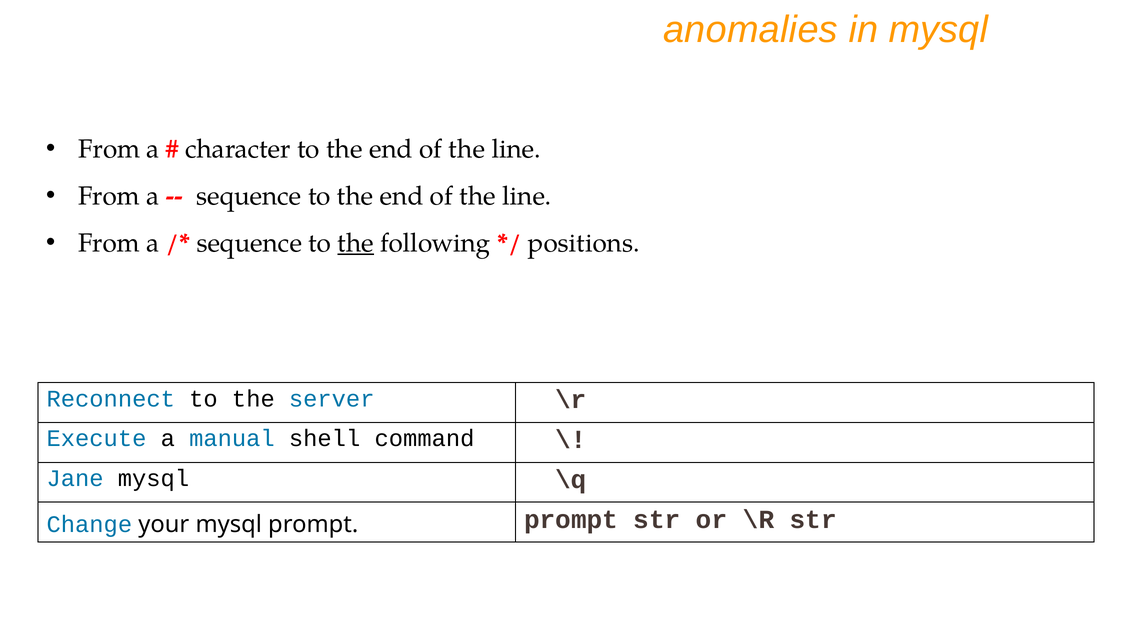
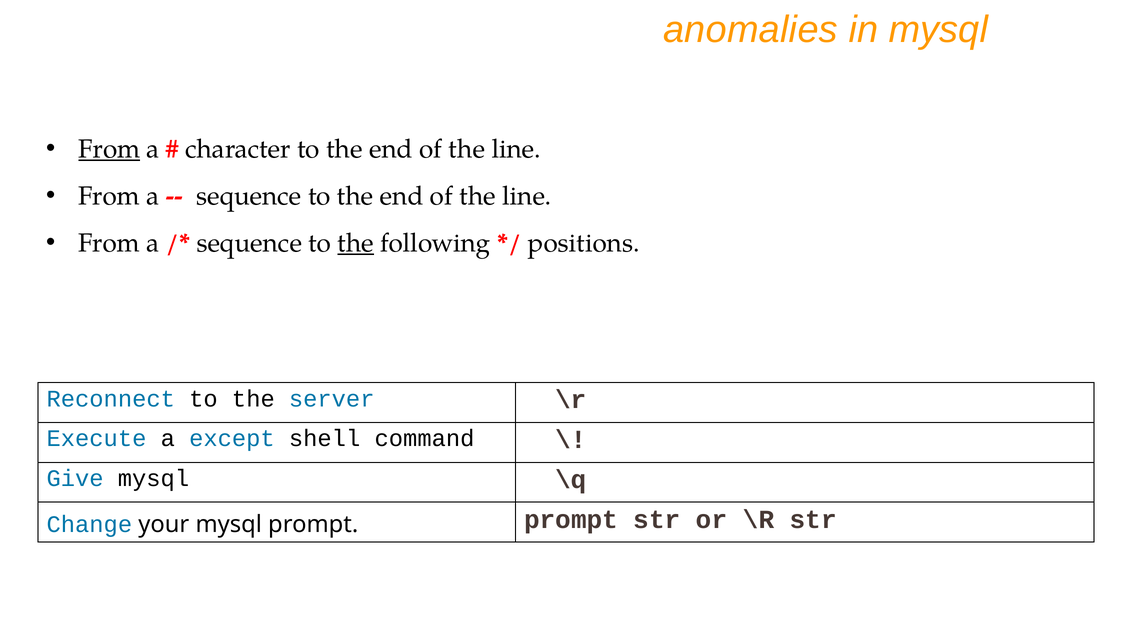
From underline: none -> present (109, 149)
manual: manual -> except (232, 438)
Jane: Jane -> Give (75, 478)
